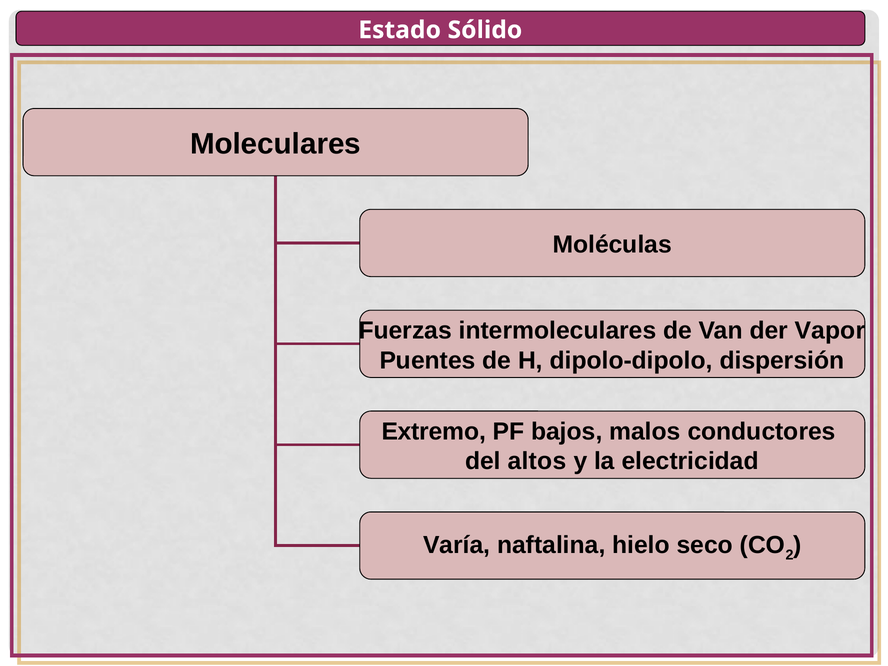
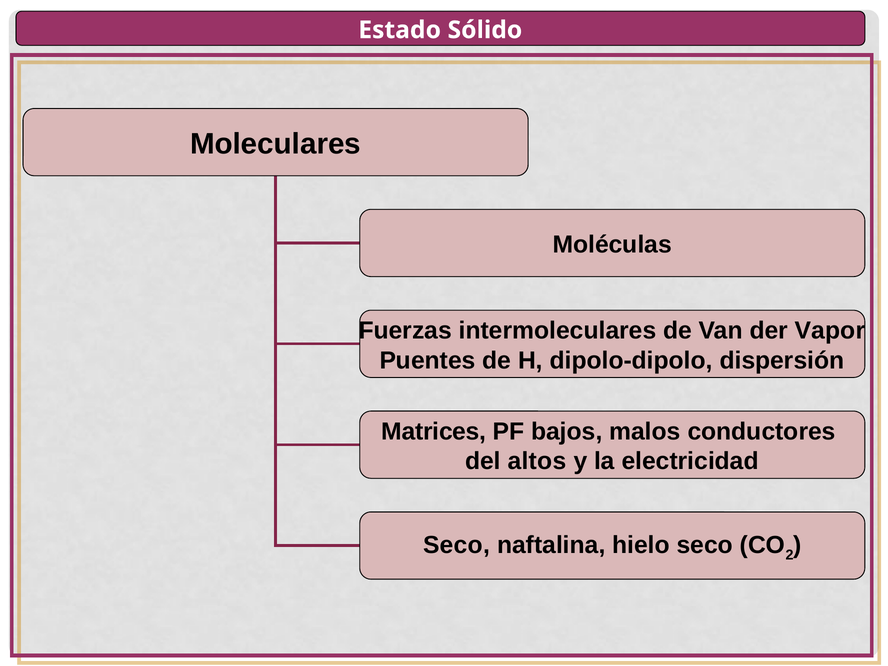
Extremo: Extremo -> Matrices (434, 432)
Varía: Varía -> Seco (457, 545)
